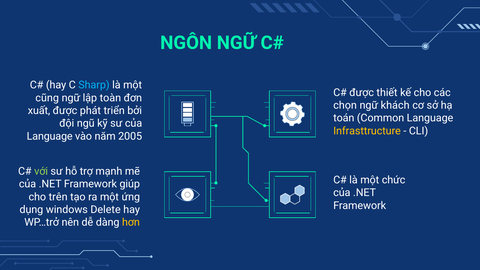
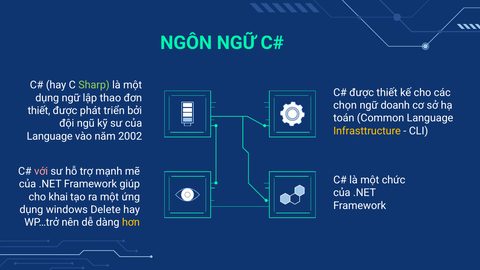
Sharp colour: light blue -> light green (94, 85)
cũng: cũng -> dụng (47, 98)
toàn: toàn -> thao (110, 98)
khách: khách -> doanh (395, 105)
xuất: xuất -> thiết (39, 111)
2005: 2005 -> 2002 (130, 136)
với colour: light green -> pink (41, 171)
trên: trên -> khai (58, 197)
